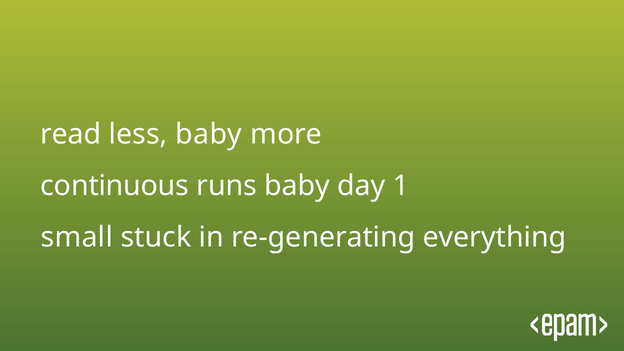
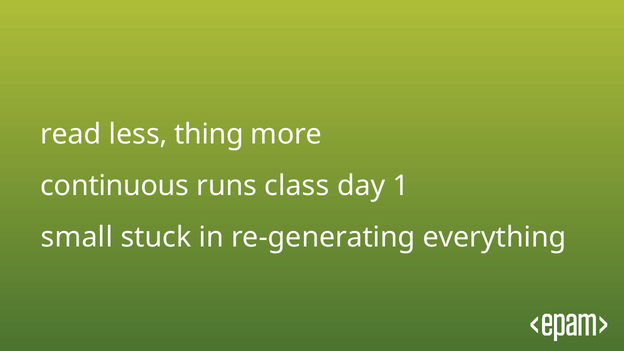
less baby: baby -> thing (209, 134)
runs baby: baby -> class (297, 186)
